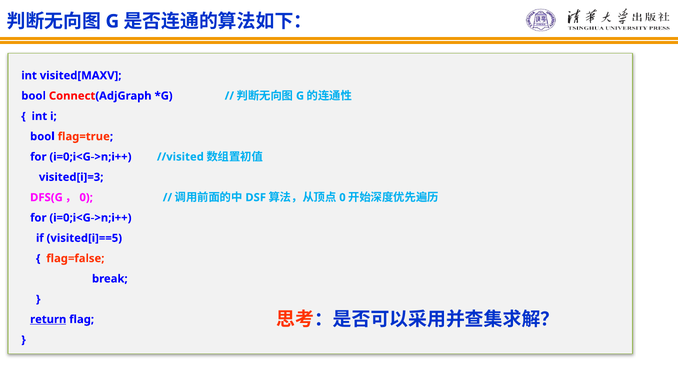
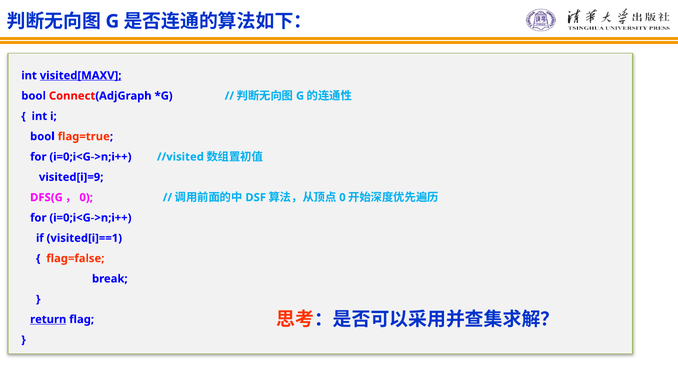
visited[MAXV underline: none -> present (81, 76)
visited[i]=3: visited[i]=3 -> visited[i]=9 (71, 177)
visited[i]==5: visited[i]==5 -> visited[i]==1 (84, 238)
